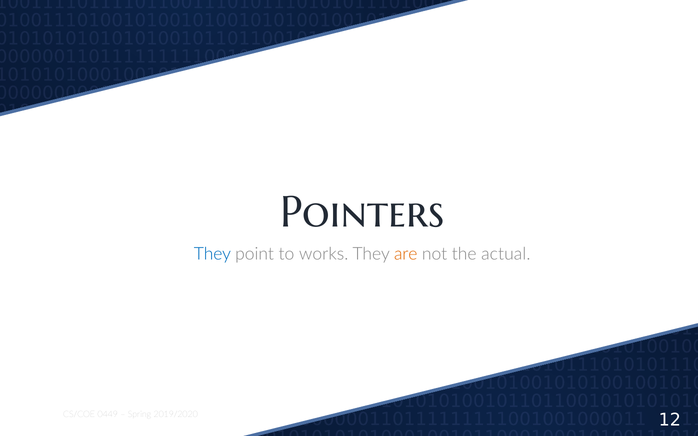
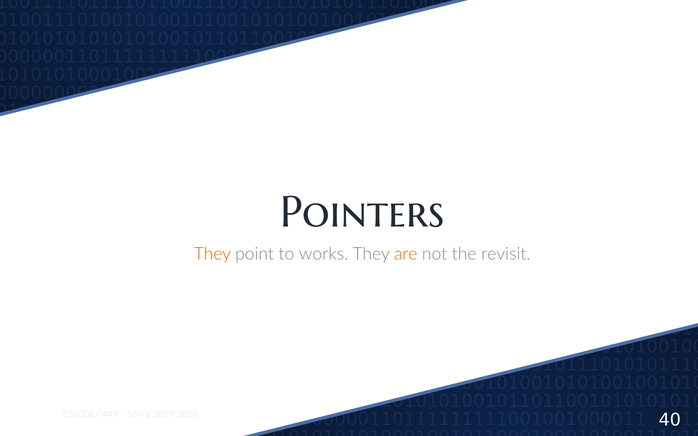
They colour: blue -> orange (212, 254)
actual: actual -> revisit (506, 254)
12: 12 -> 40 (670, 420)
